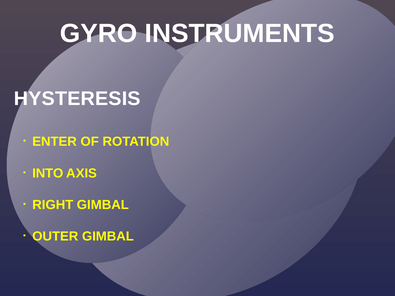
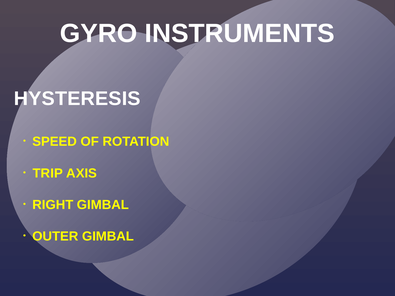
ENTER: ENTER -> SPEED (55, 142)
INTO: INTO -> TRIP (48, 173)
